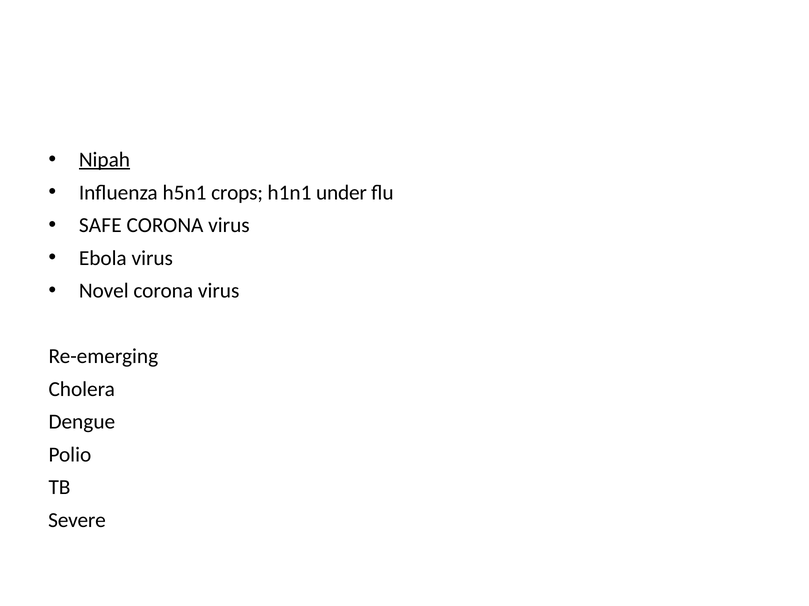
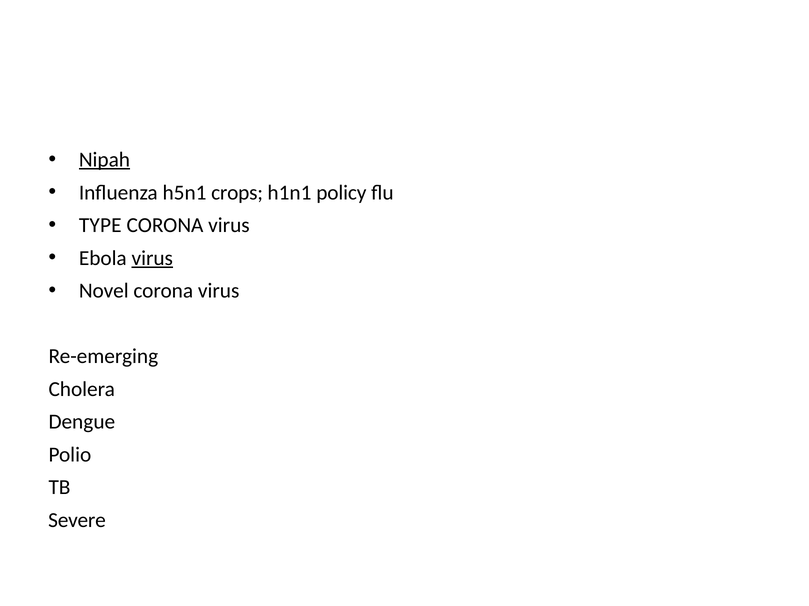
under: under -> policy (341, 193)
SAFE: SAFE -> TYPE (100, 226)
virus underline: none -> present (152, 258)
